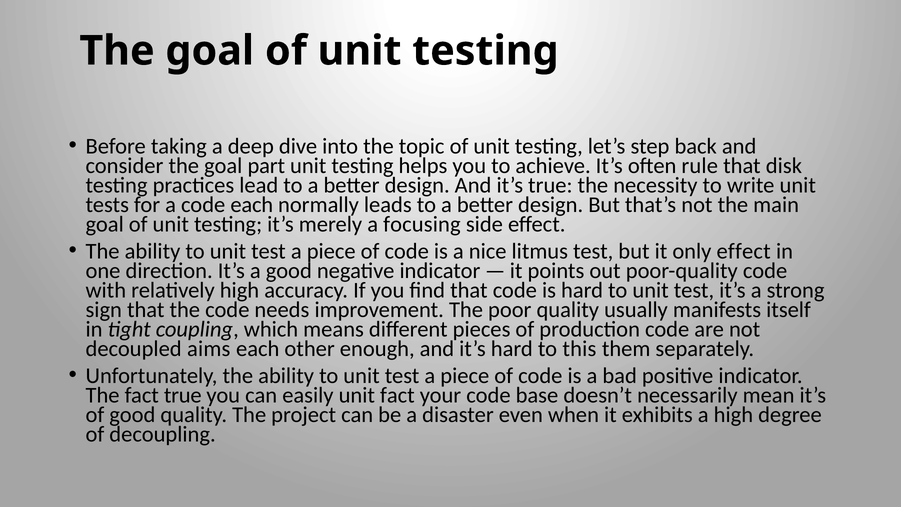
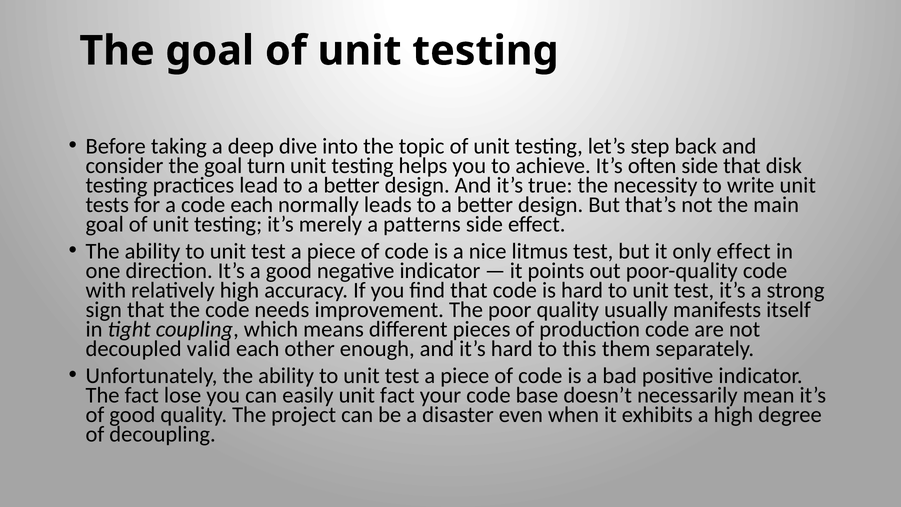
part: part -> turn (266, 166)
often rule: rule -> side (700, 166)
focusing: focusing -> patterns (422, 224)
aims: aims -> valid (209, 349)
fact true: true -> lose (183, 395)
